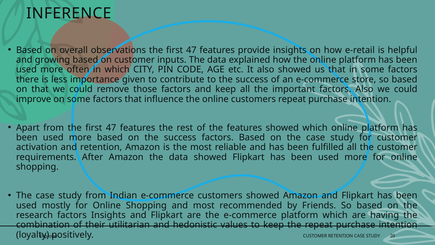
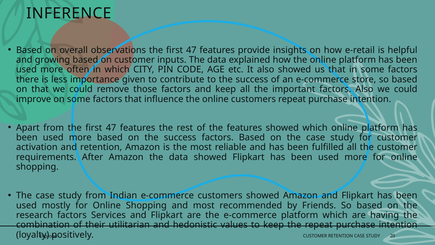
factors Insights: Insights -> Services (108, 215)
